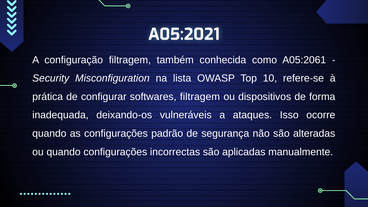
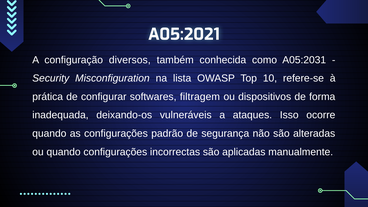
configuração filtragem: filtragem -> diversos (130, 60)
A05:2061: A05:2061 -> A05:2031 (304, 60)
